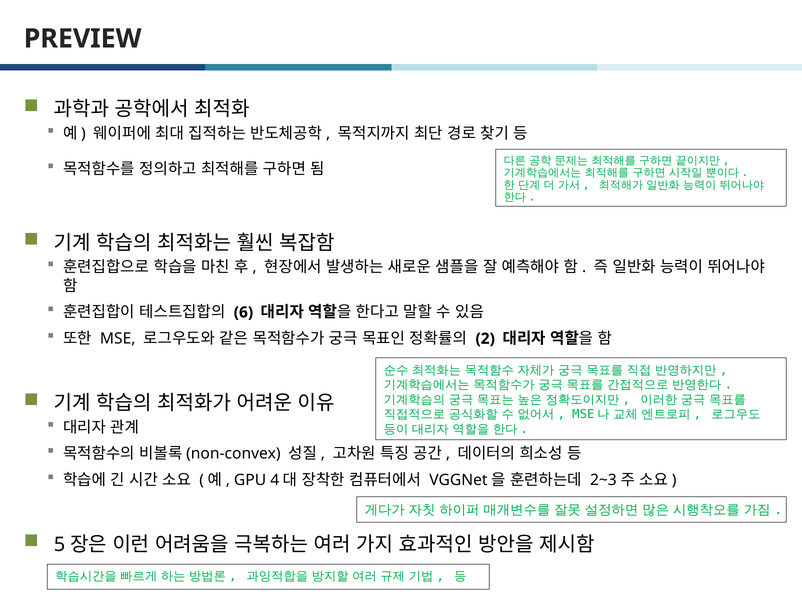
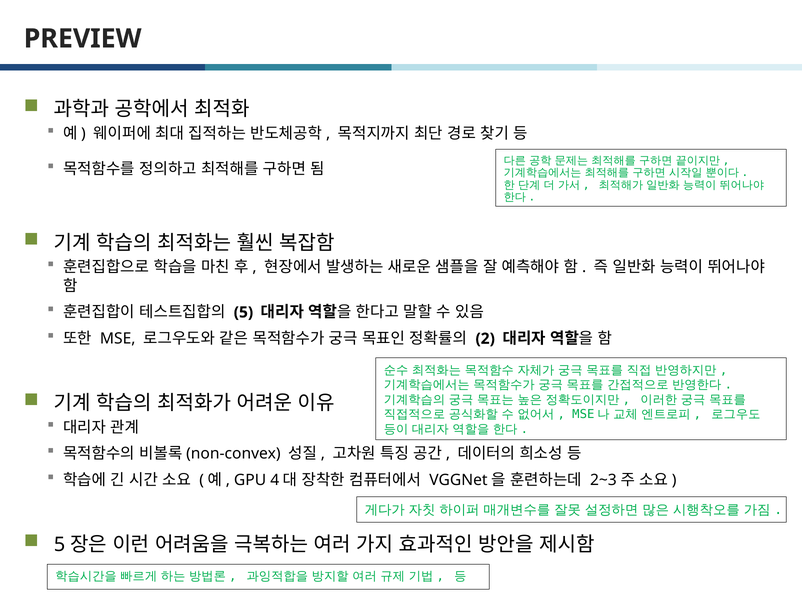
6: 6 -> 5 (243, 312)
